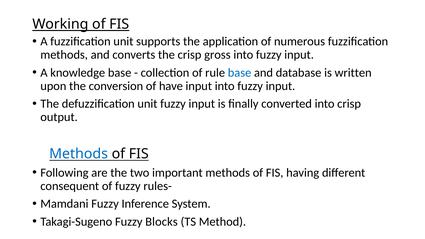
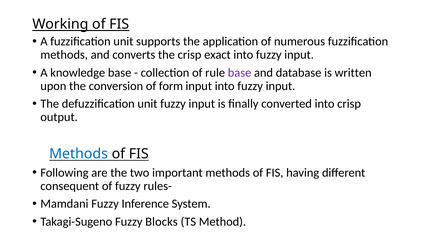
gross: gross -> exact (217, 55)
base colour: blue -> purple (240, 73)
have: have -> form (171, 86)
